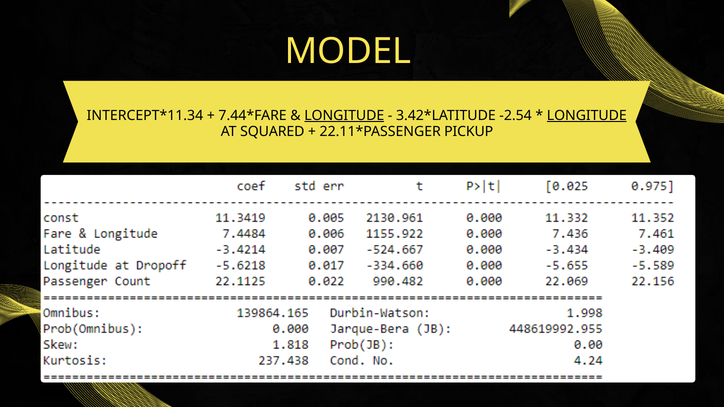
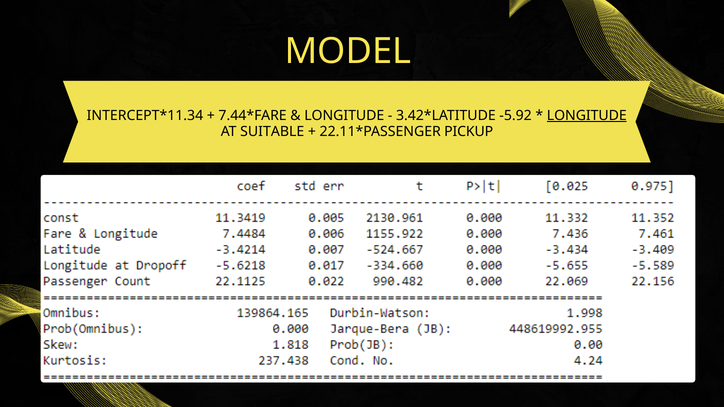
LONGITUDE underline: present -> none (344, 116)
-2.54: -2.54 -> -5.92 (516, 116)
SQUARED: SQUARED -> SUITABLE (272, 132)
